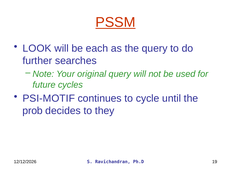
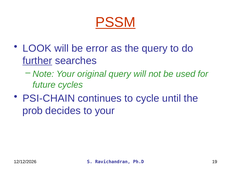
each: each -> error (97, 48)
further underline: none -> present (37, 61)
PSI-MOTIF: PSI-MOTIF -> PSI-CHAIN (49, 99)
to they: they -> your (105, 111)
